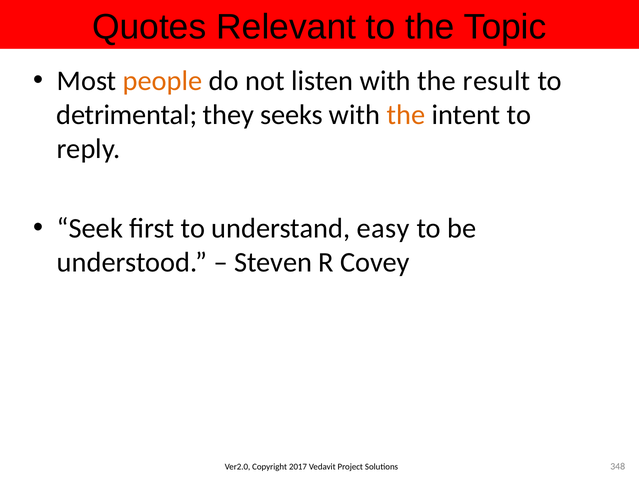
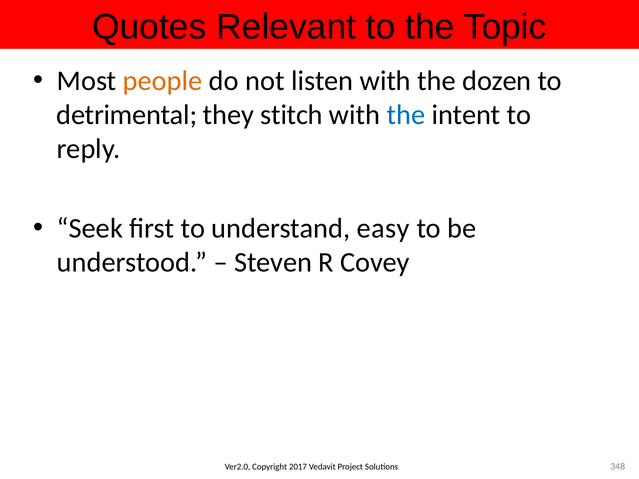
result: result -> dozen (497, 81)
seeks: seeks -> stitch (292, 115)
the colour: orange -> blue (406, 115)
